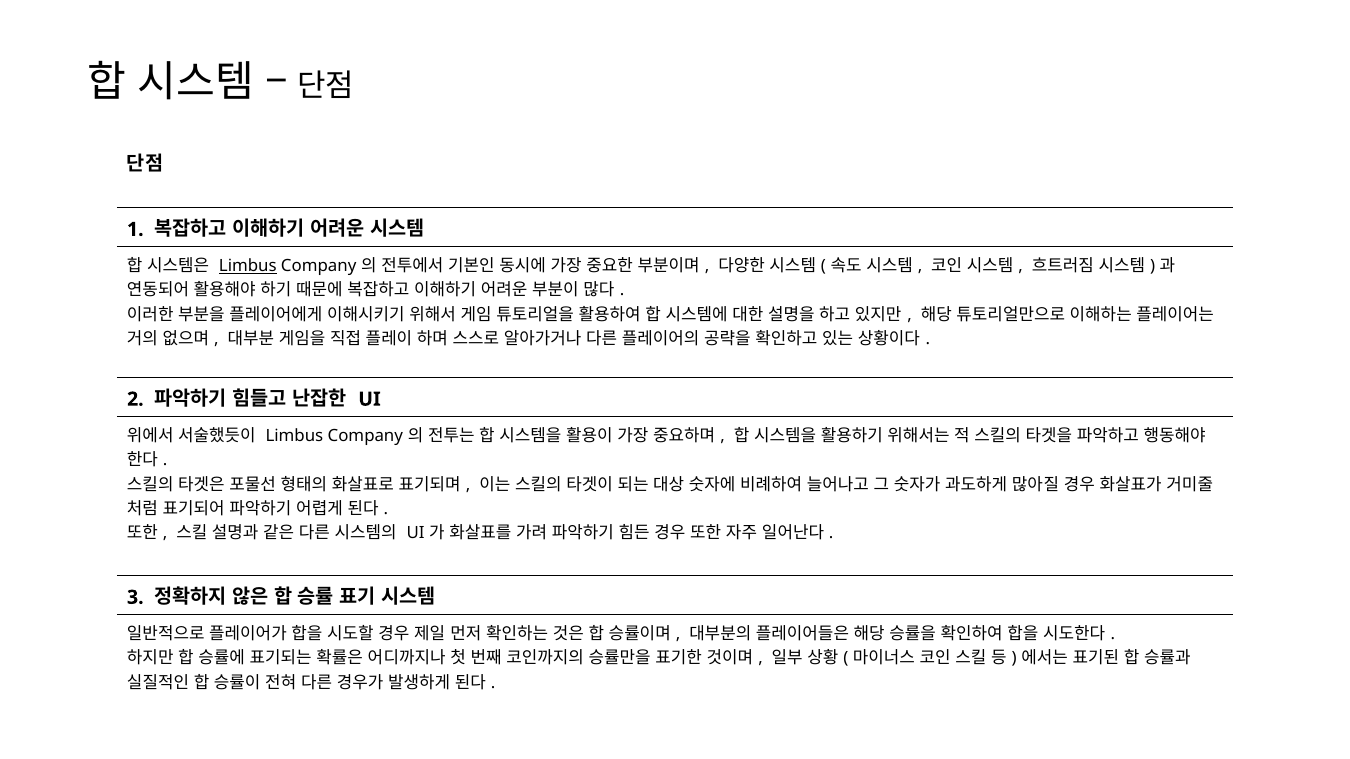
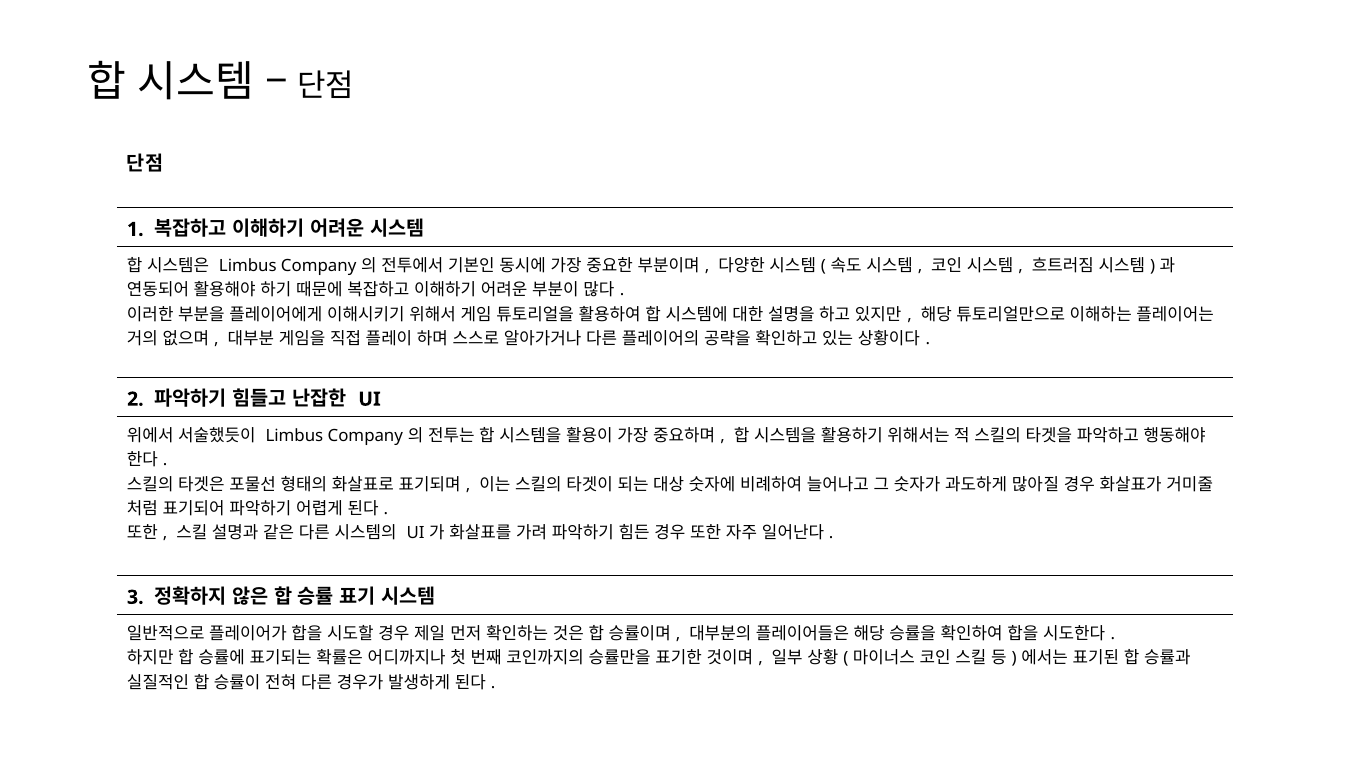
Limbus underline: present -> none (248, 266)
